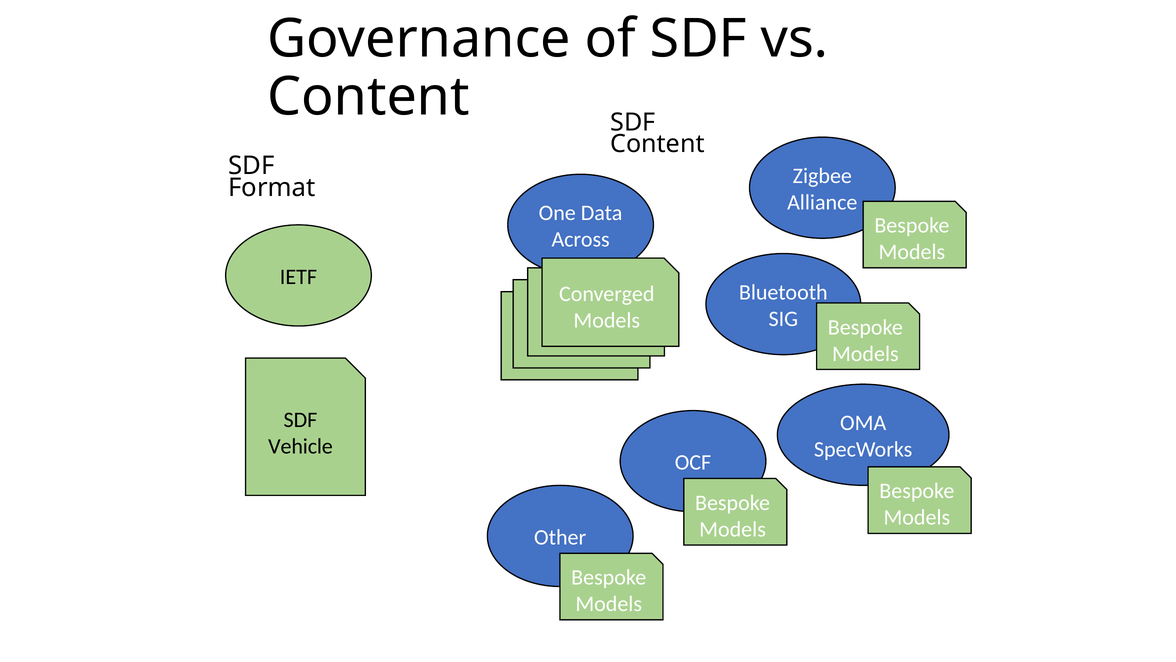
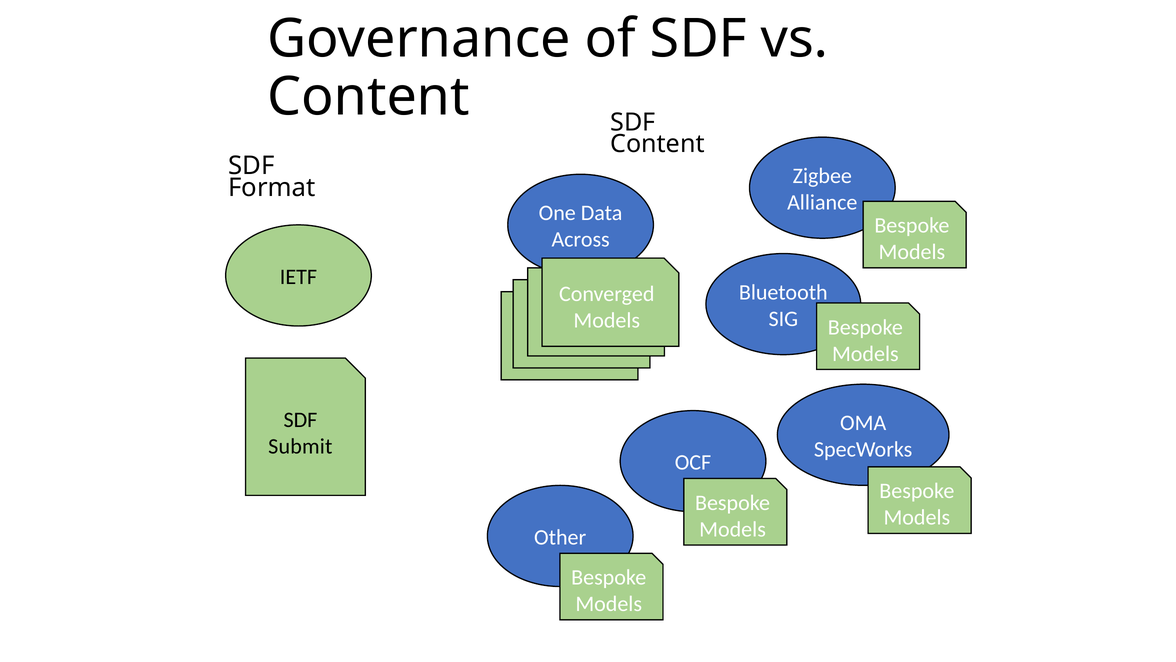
Vehicle: Vehicle -> Submit (300, 446)
